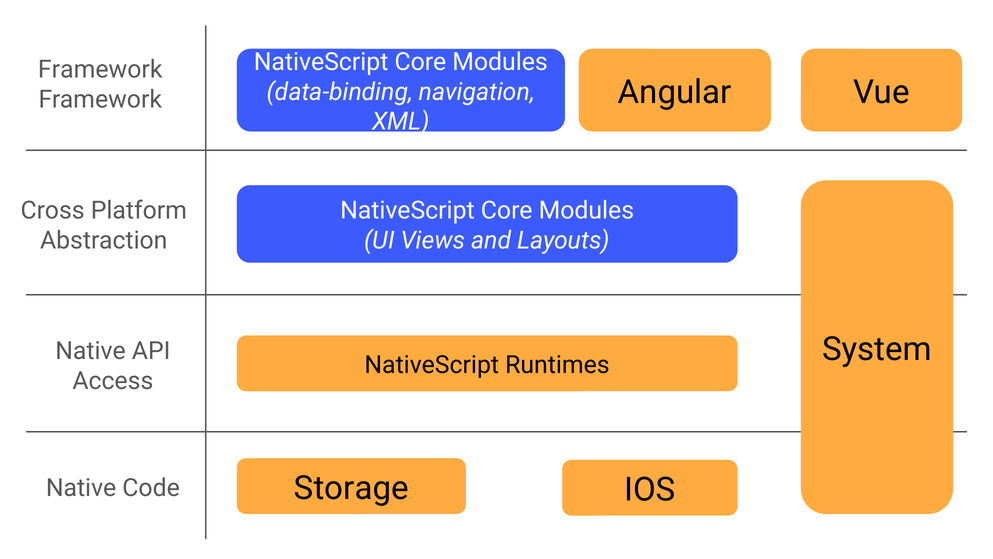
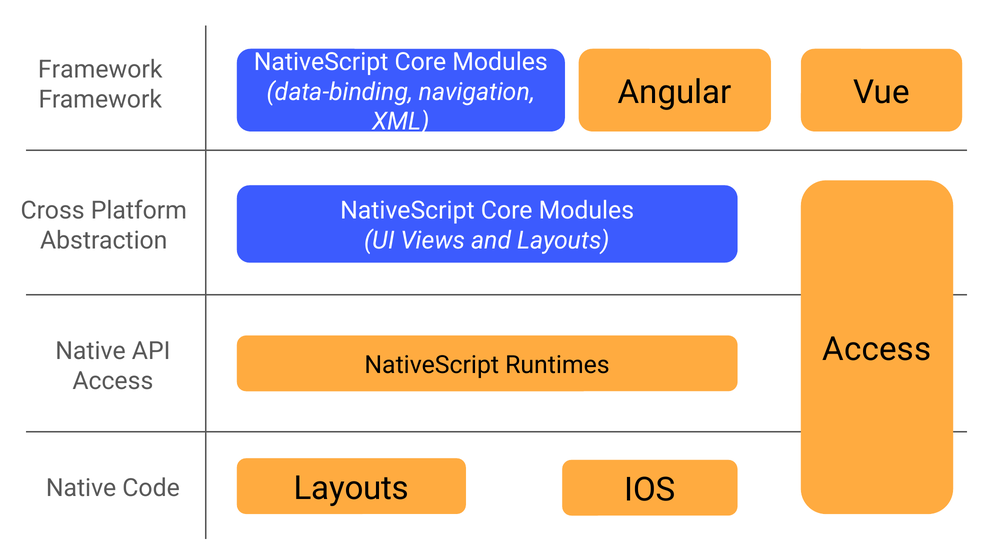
System: System -> Access (877, 349)
Storage: Storage -> Layouts (351, 488)
